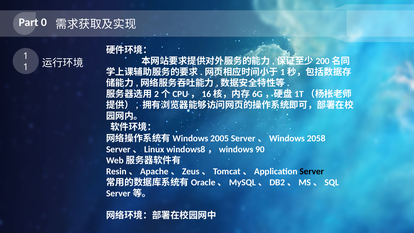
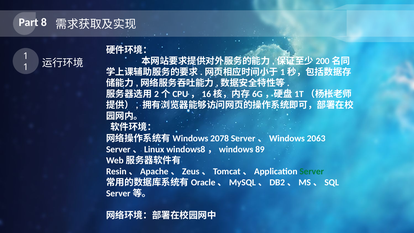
0: 0 -> 8 (44, 22)
2005: 2005 -> 2078 (220, 138)
2058: 2058 -> 2063 (316, 138)
90: 90 -> 89 (260, 149)
Server colour: black -> green (312, 171)
